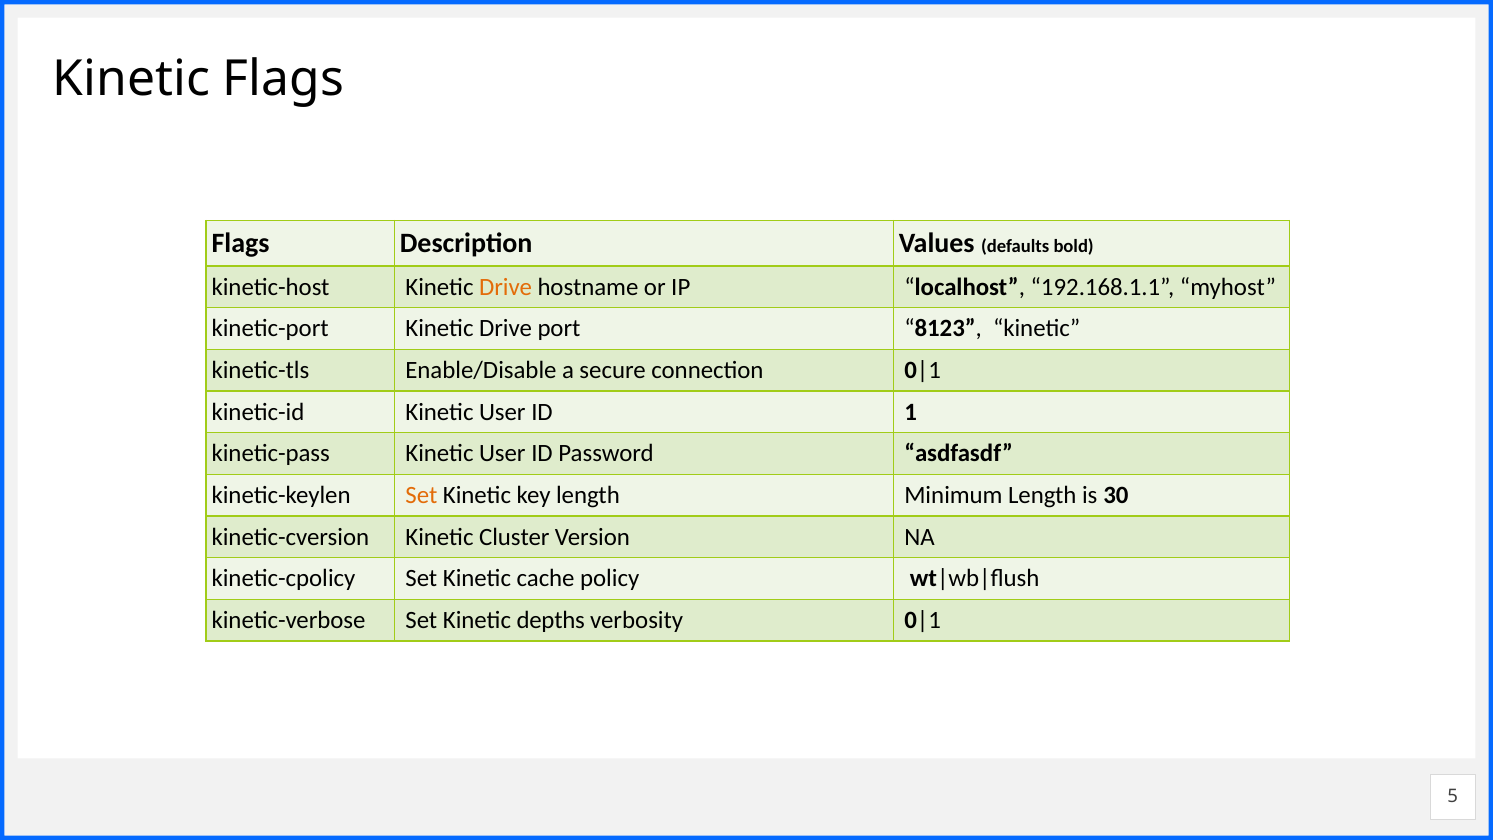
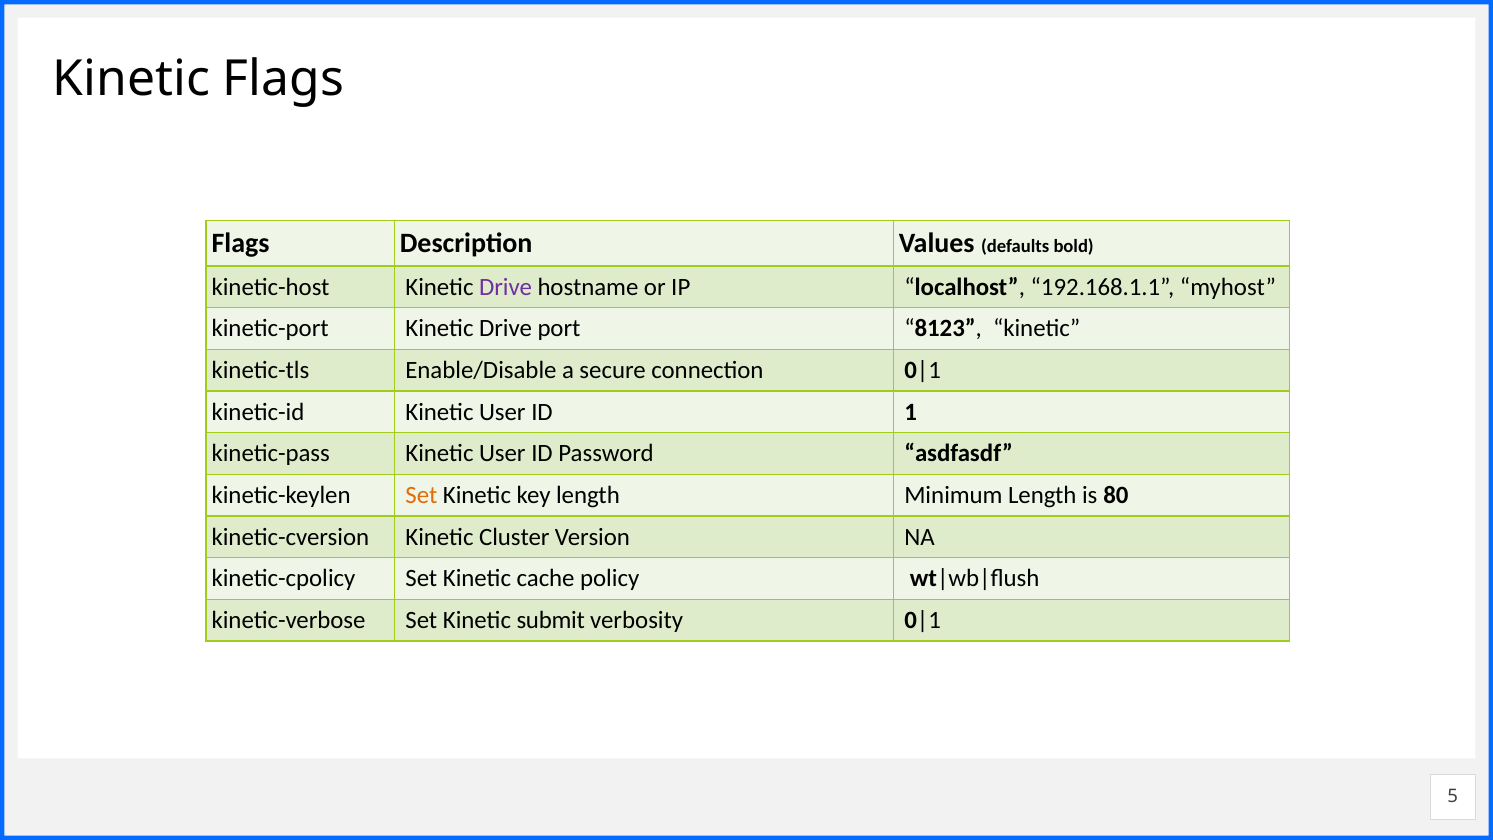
Drive colour: orange -> purple (506, 287)
30: 30 -> 80 (1116, 495)
depths: depths -> submit (551, 620)
